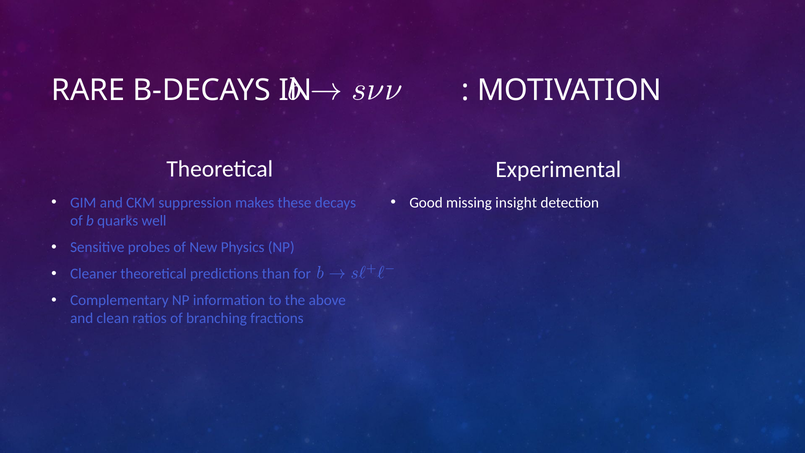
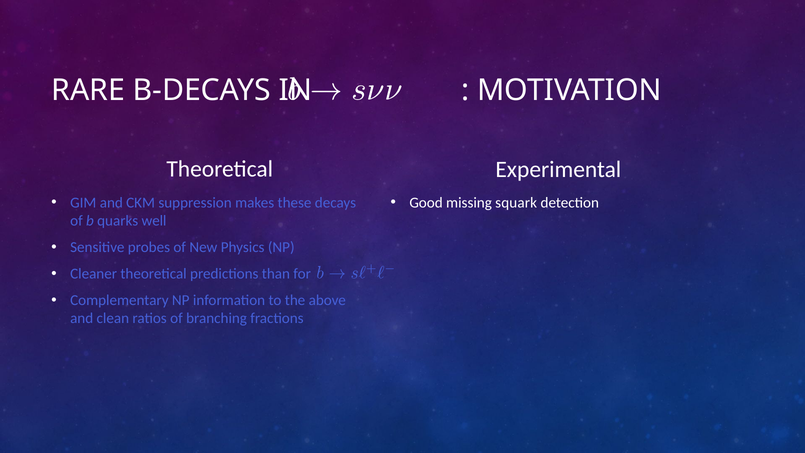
insight: insight -> squark (516, 203)
